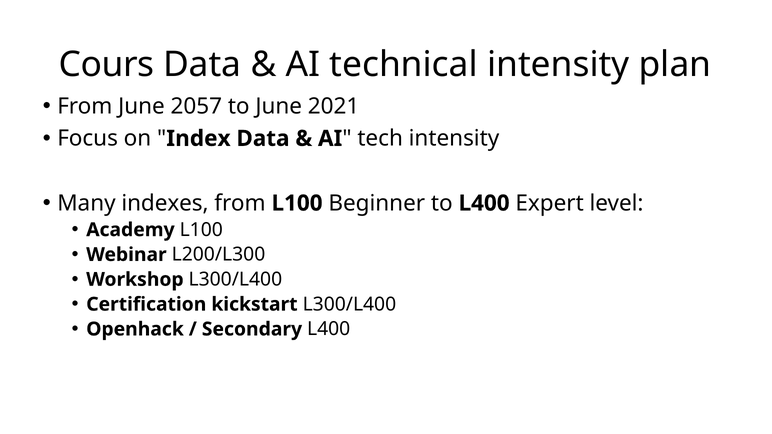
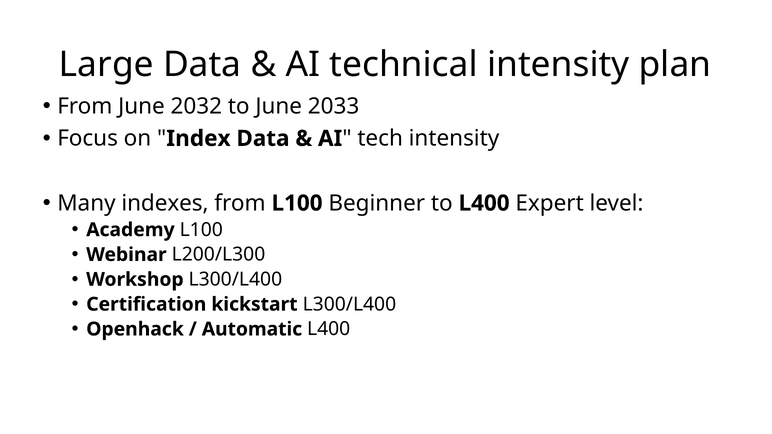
Cours: Cours -> Large (106, 65)
2057: 2057 -> 2032 (196, 106)
2021: 2021 -> 2033 (334, 106)
Secondary: Secondary -> Automatic (252, 329)
